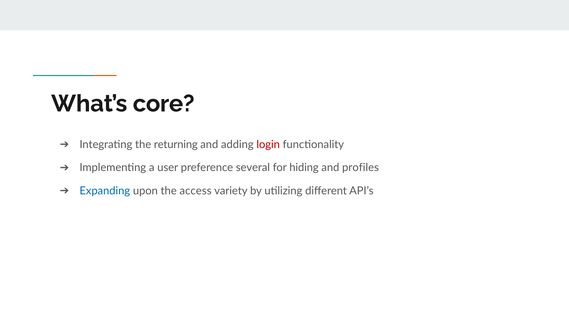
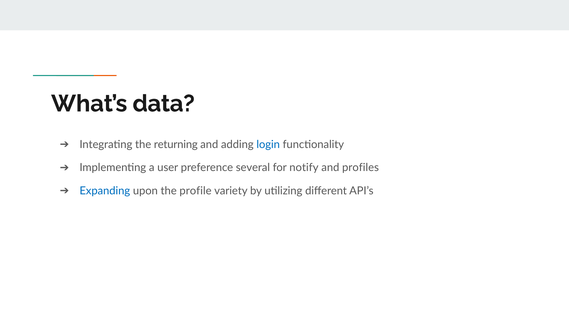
core: core -> data (164, 104)
login colour: red -> blue (268, 144)
hiding: hiding -> notify (304, 168)
access: access -> profile (196, 191)
